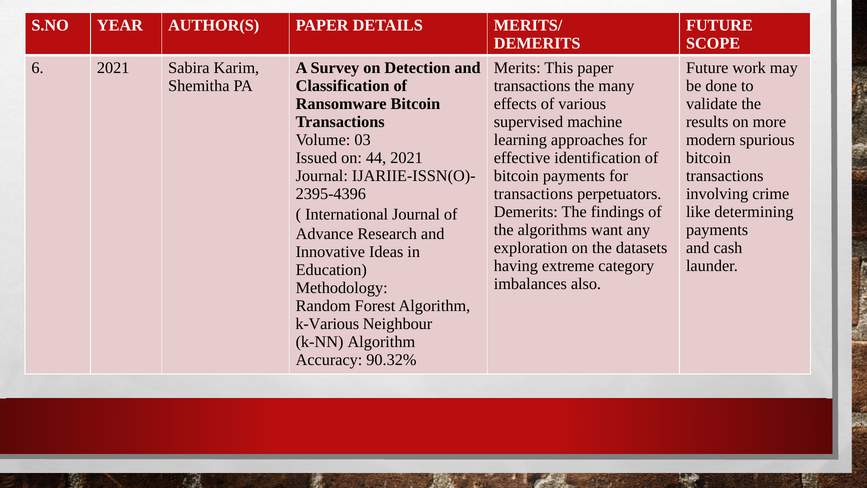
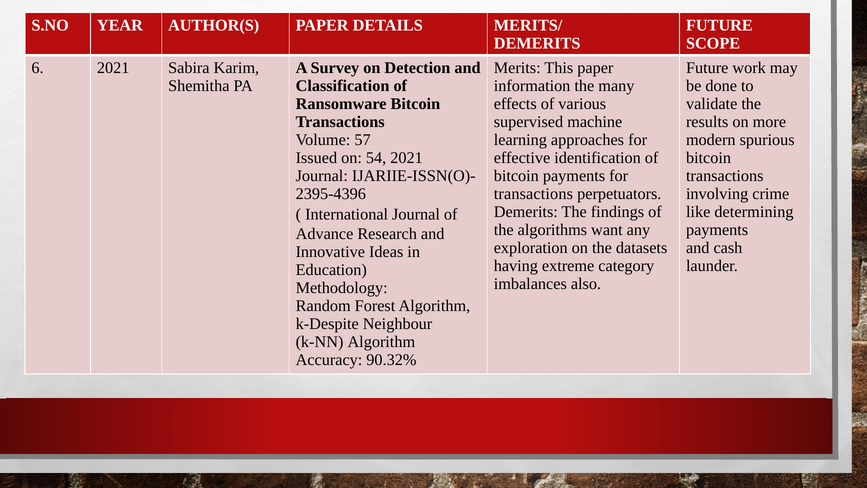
transactions: transactions -> information (532, 86)
03: 03 -> 57 (363, 140)
44: 44 -> 54 (376, 158)
k-Various: k-Various -> k-Despite (327, 324)
